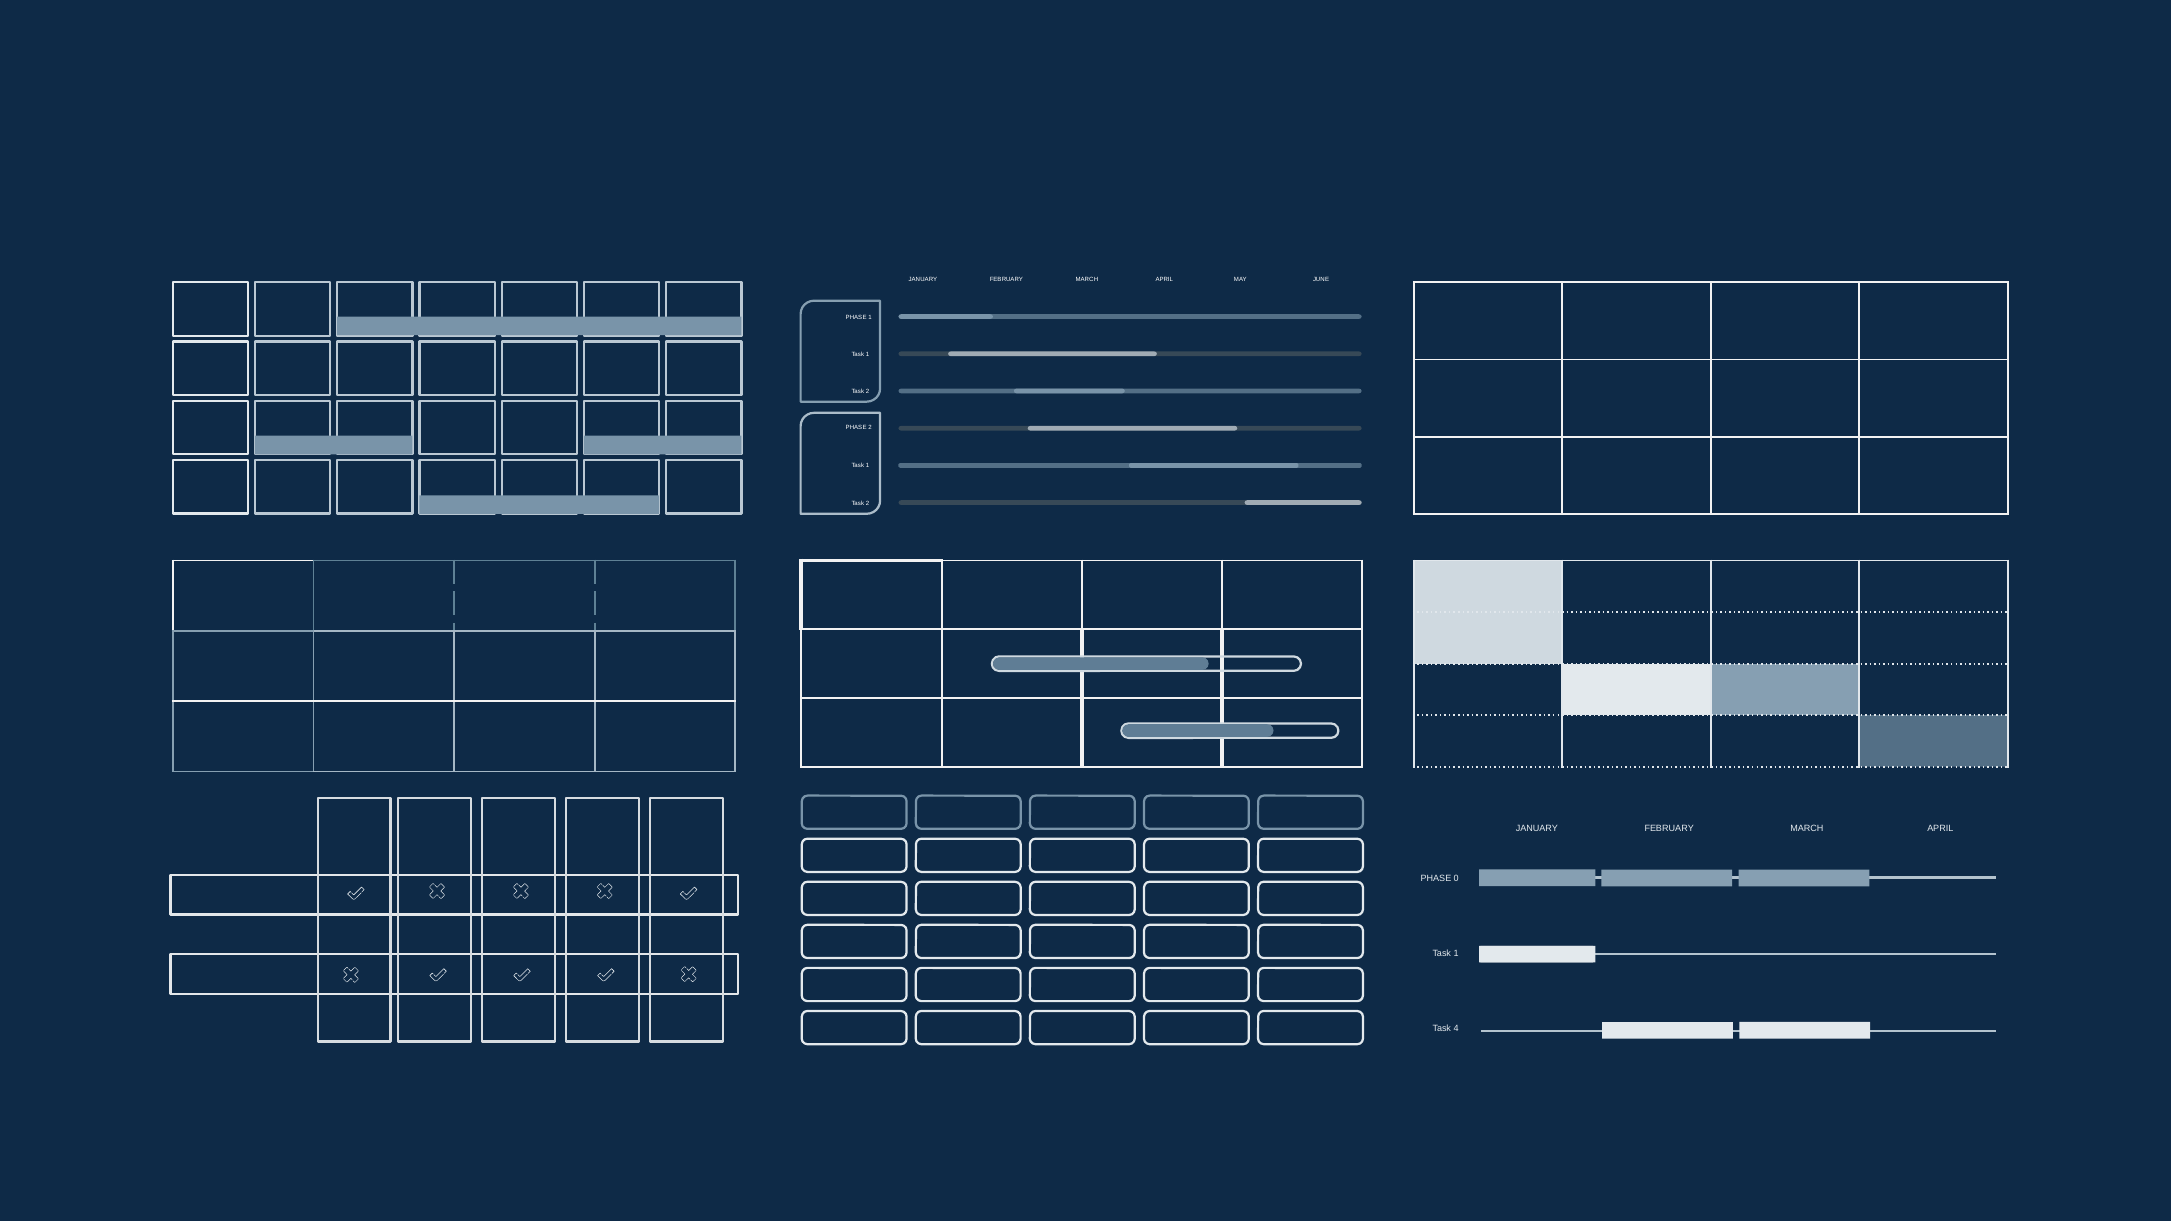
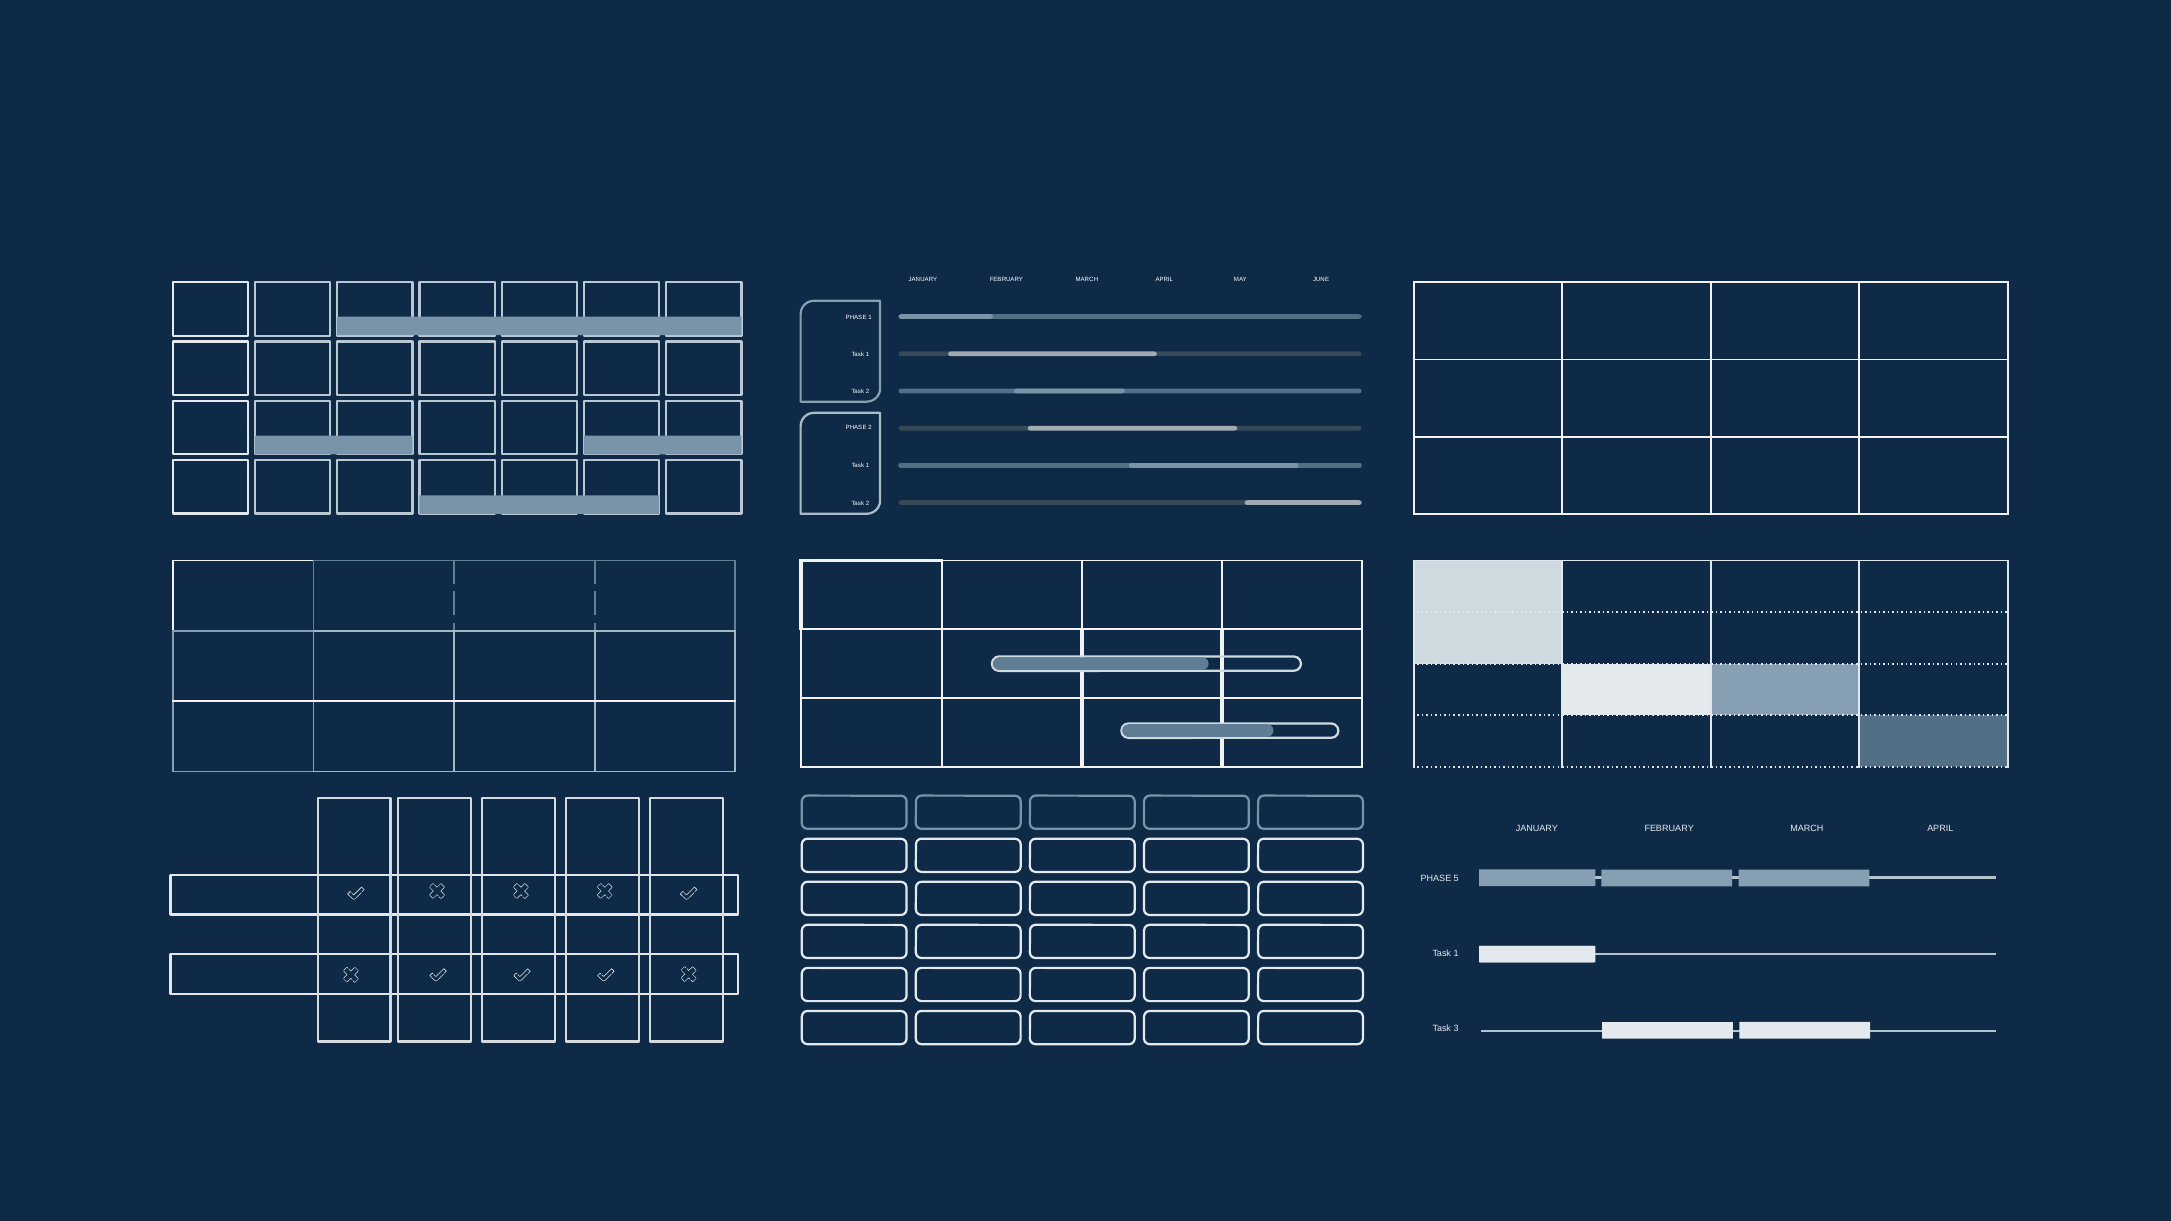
0: 0 -> 5 (1456, 878)
4: 4 -> 3 (1456, 1028)
